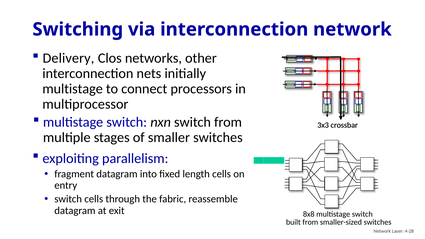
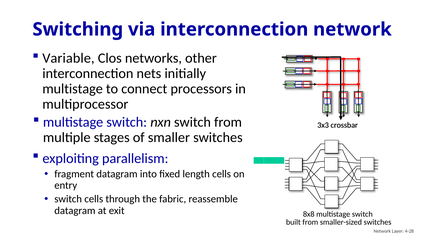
Delivery: Delivery -> Variable (68, 58)
